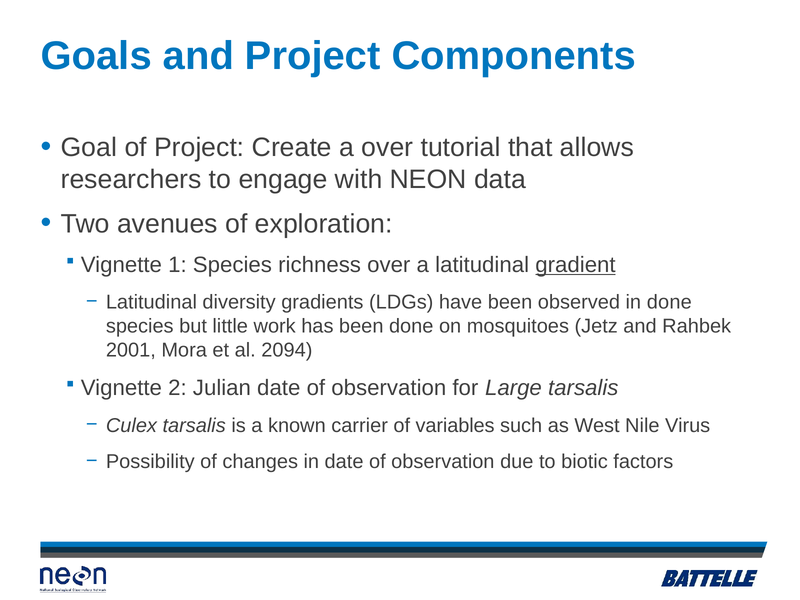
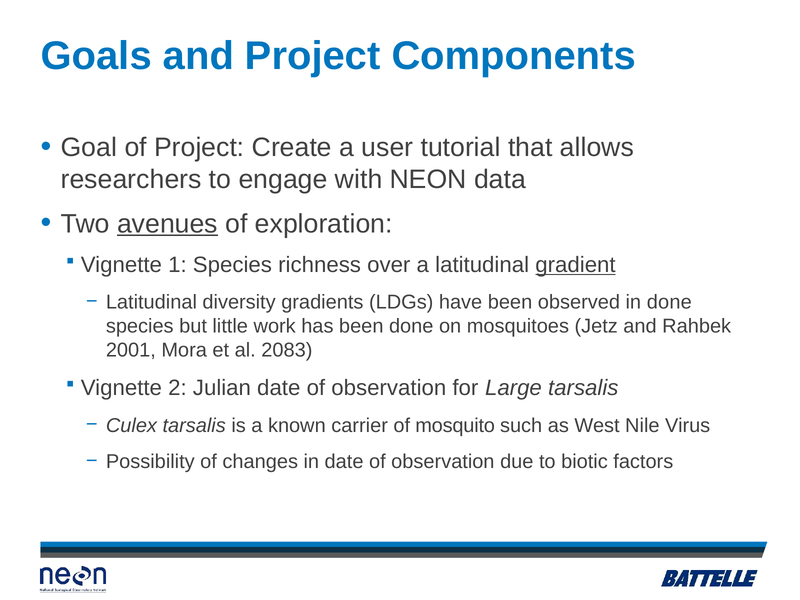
a over: over -> user (387, 147)
avenues underline: none -> present (167, 224)
2094: 2094 -> 2083 (287, 350)
variables: variables -> mosquito (455, 425)
